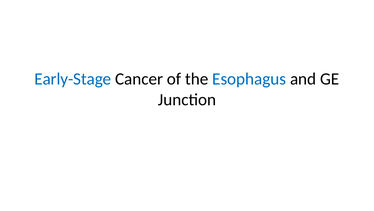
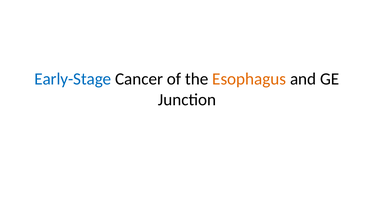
Esophagus colour: blue -> orange (249, 79)
